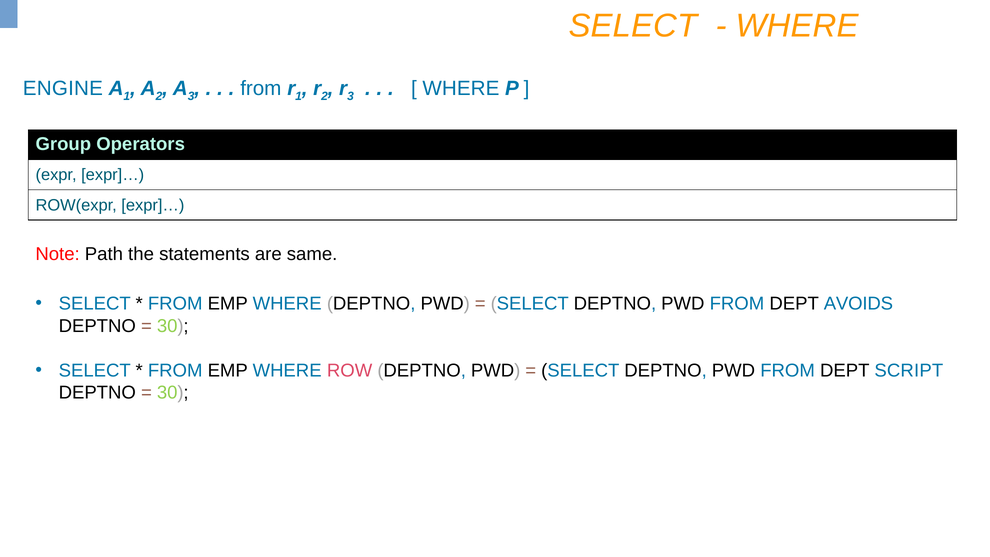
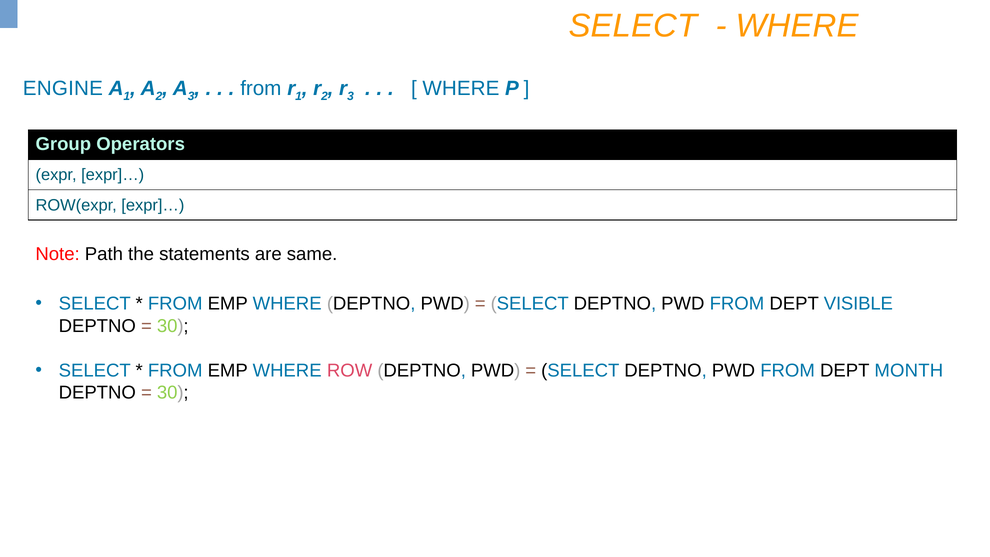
AVOIDS: AVOIDS -> VISIBLE (858, 304)
SCRIPT: SCRIPT -> MONTH (909, 370)
